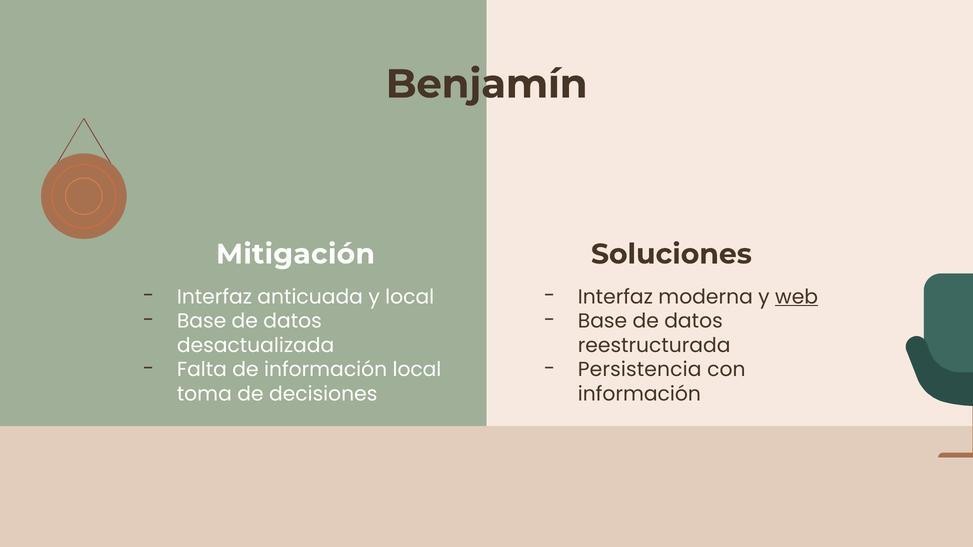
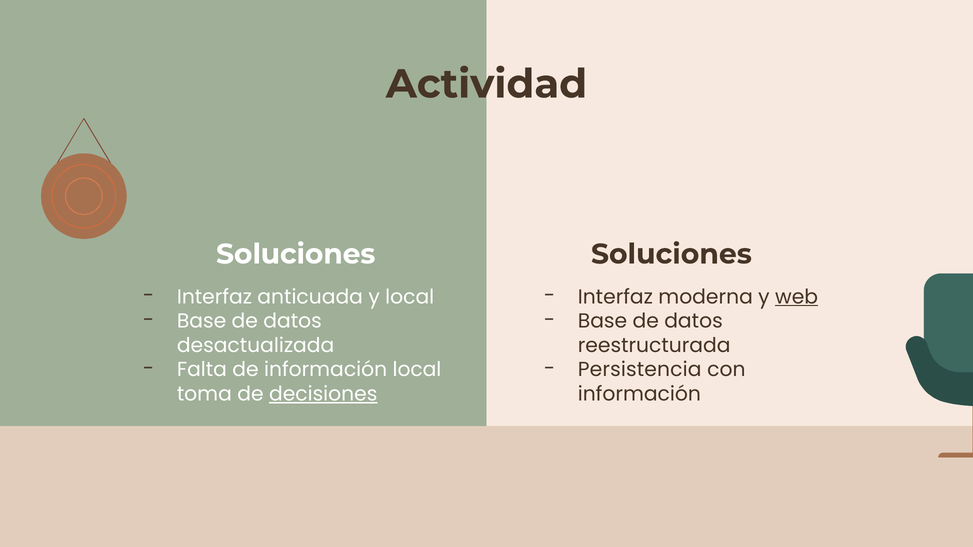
Benjamín: Benjamín -> Actividad (487, 84)
Mitigación: Mitigación -> Soluciones (296, 254)
decisiones underline: none -> present (323, 394)
